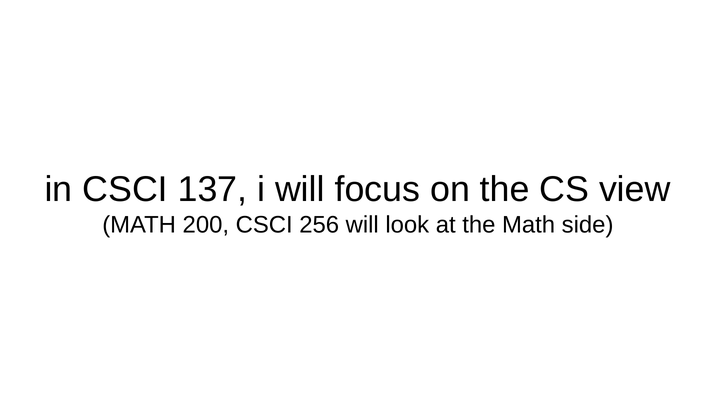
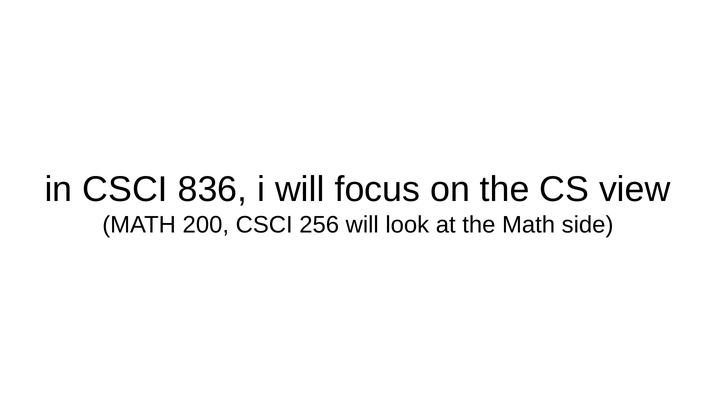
137: 137 -> 836 (212, 190)
